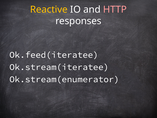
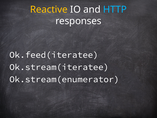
HTTP colour: pink -> light blue (115, 9)
